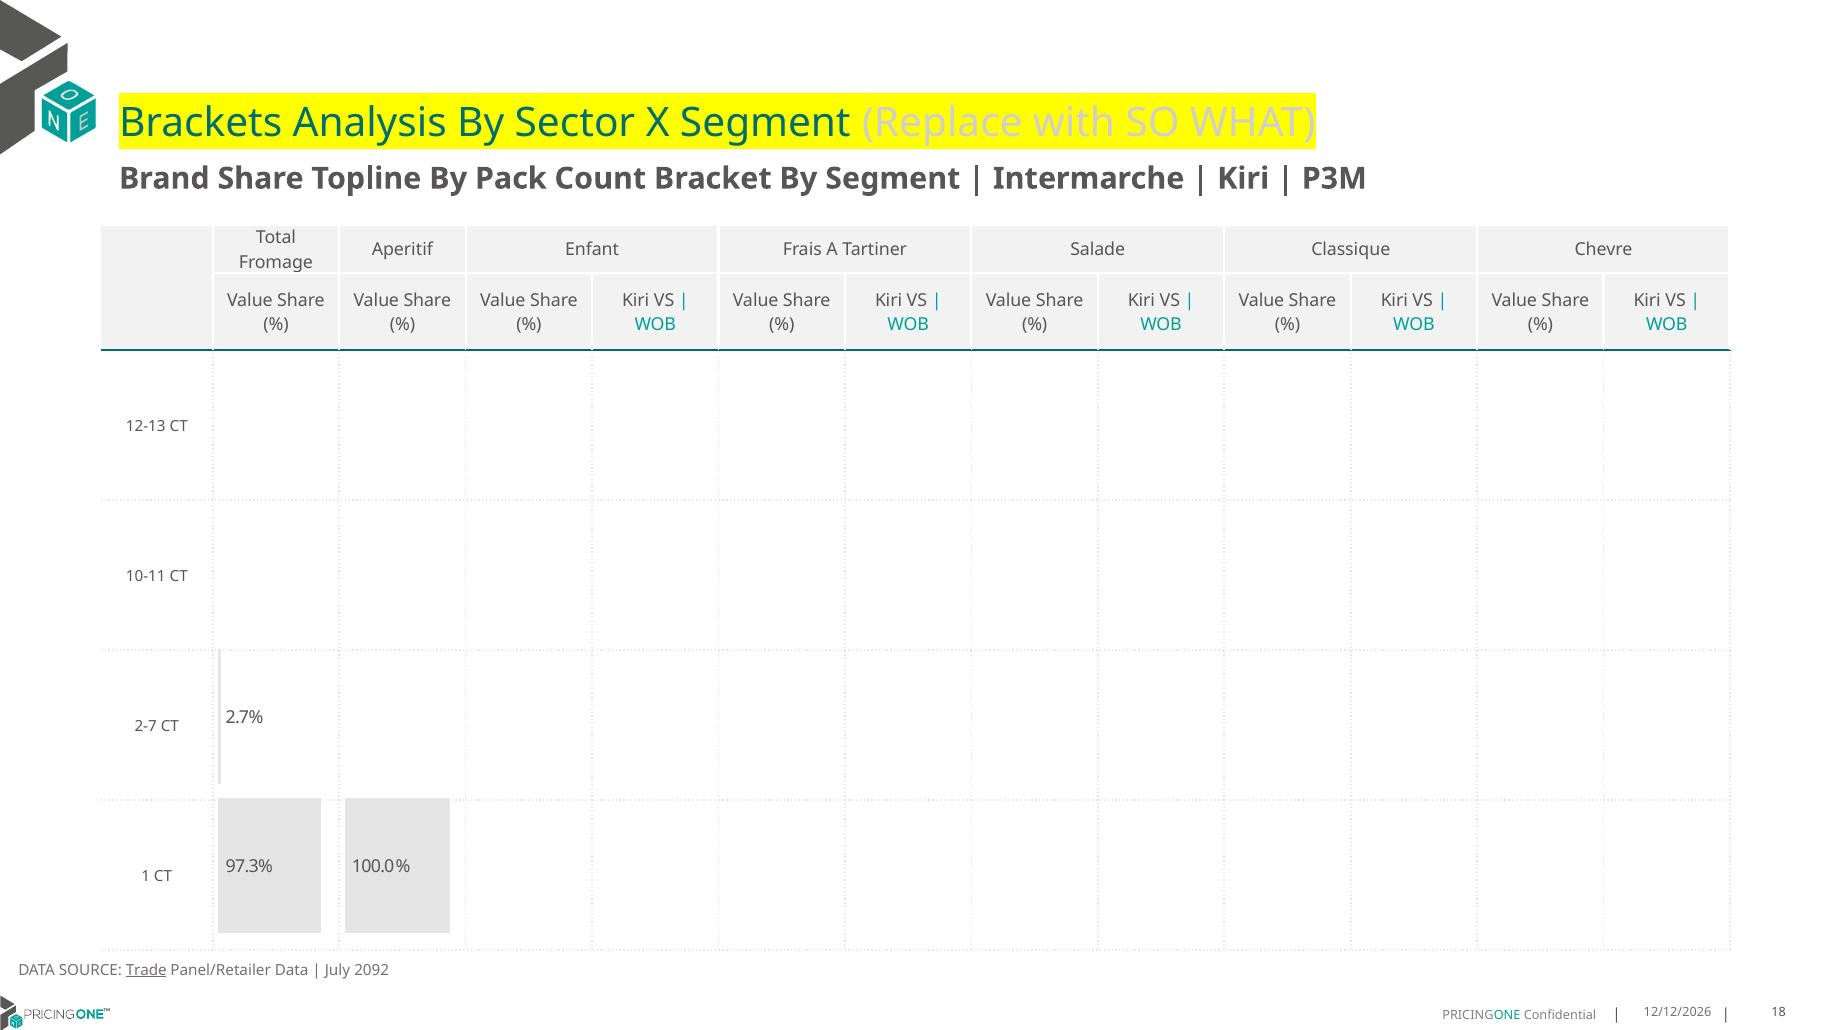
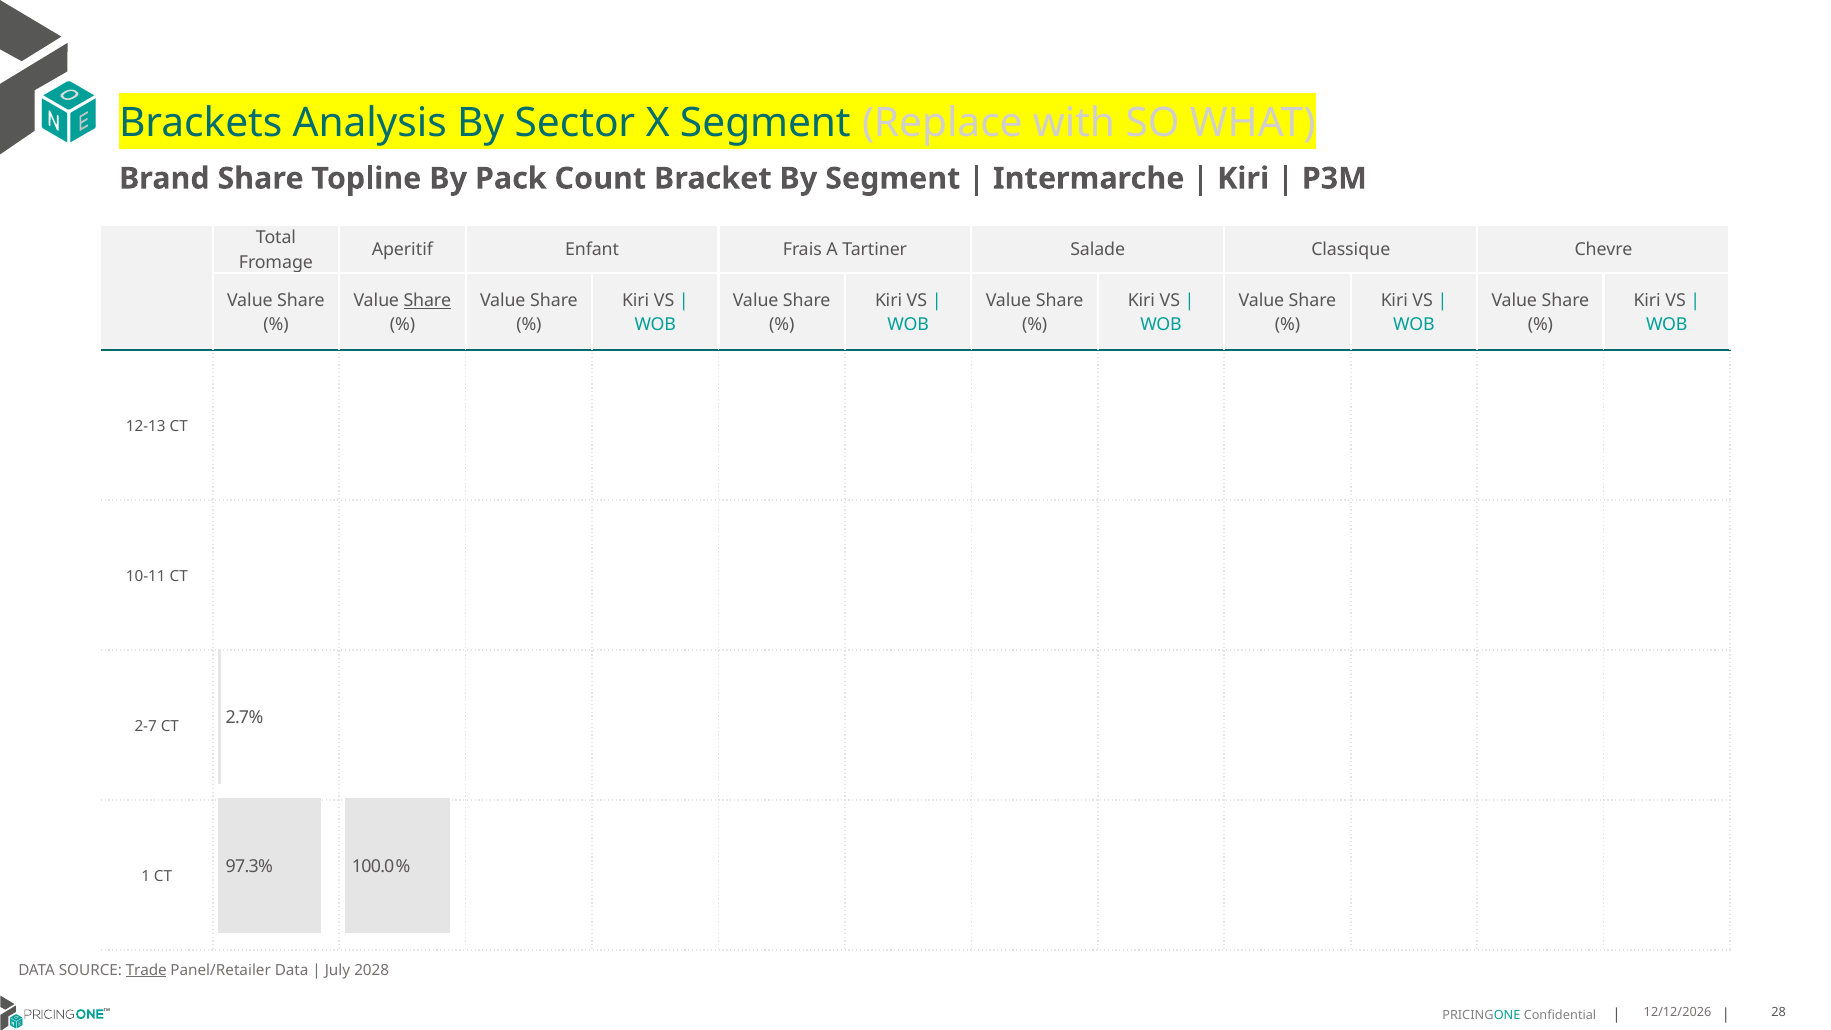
Share underline: none -> present (427, 301)
2092: 2092 -> 2028 (372, 970)
18: 18 -> 28 (1779, 1013)
